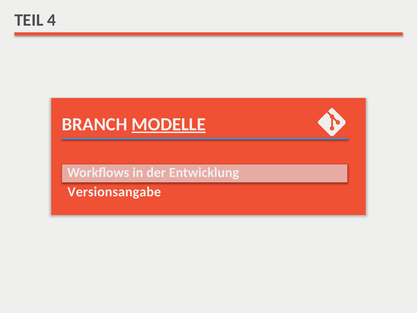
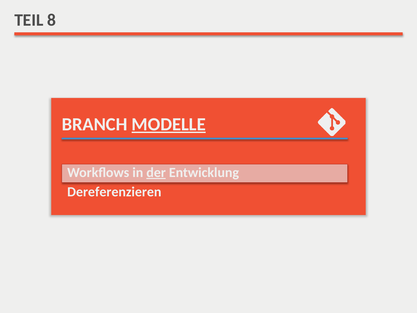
4: 4 -> 8 (52, 20)
der underline: none -> present (156, 172)
Versionsangabe: Versionsangabe -> Dereferenzieren (114, 192)
